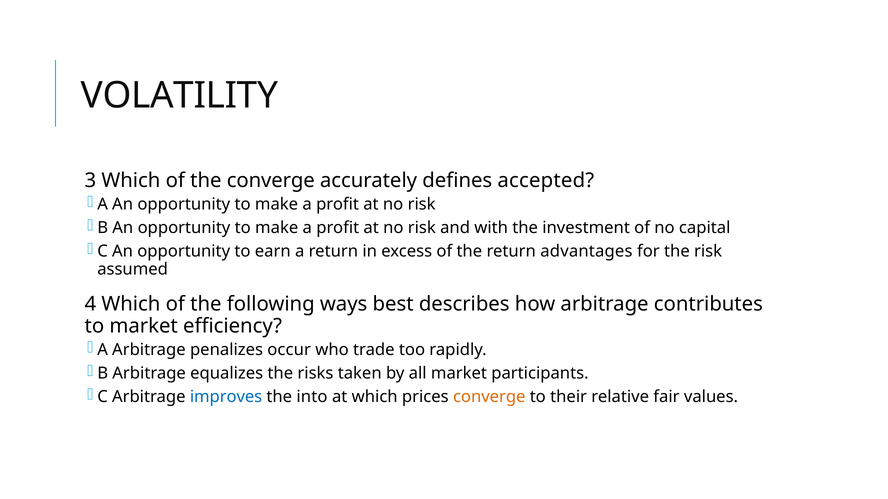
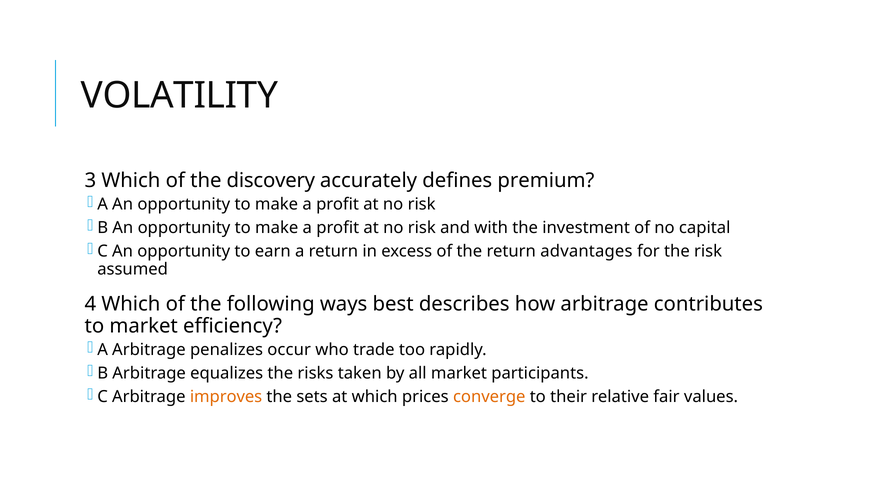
the converge: converge -> discovery (271, 181)
accepted: accepted -> premium (546, 181)
improves colour: blue -> orange (226, 397)
into: into -> sets (312, 397)
